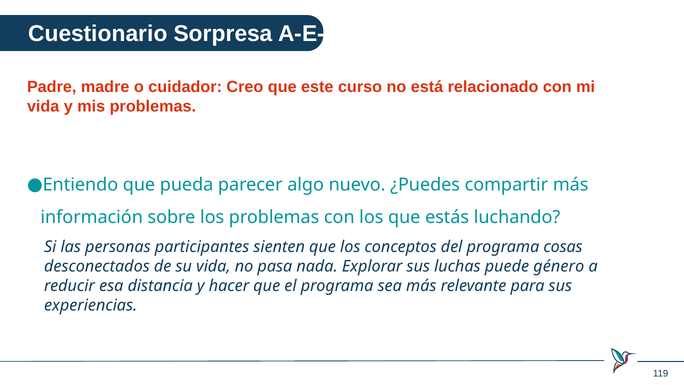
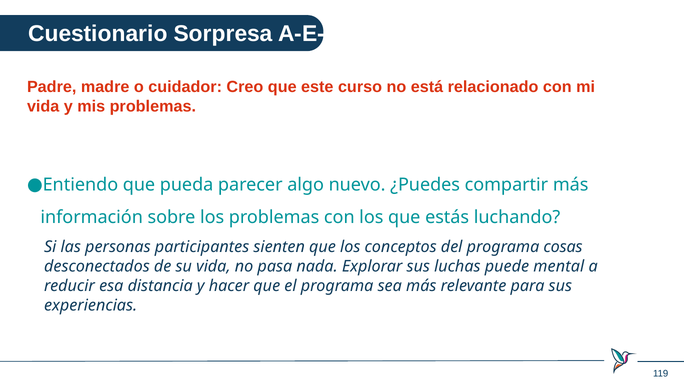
género: género -> mental (559, 266)
